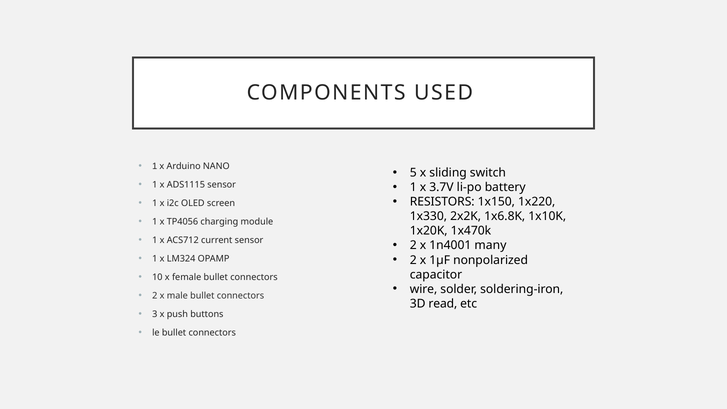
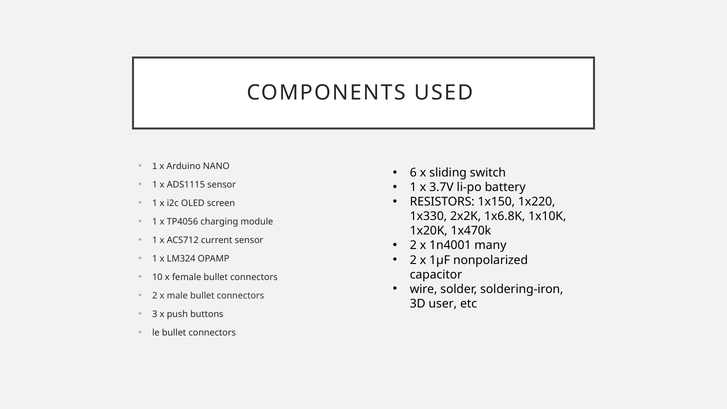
5: 5 -> 6 (413, 173)
read: read -> user (443, 304)
